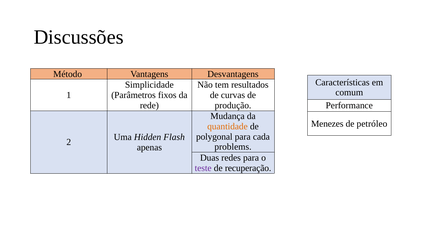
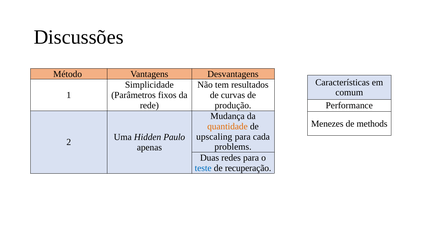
petróleo: petróleo -> methods (372, 124)
polygonal: polygonal -> upscaling (214, 136)
Flash: Flash -> Paulo (174, 137)
teste colour: purple -> blue (203, 168)
